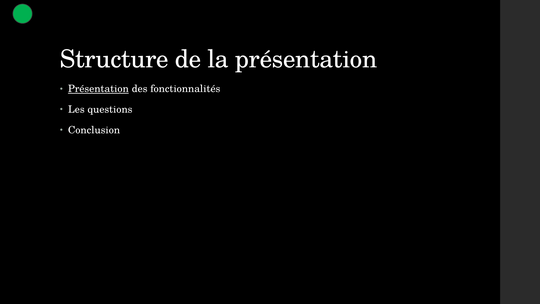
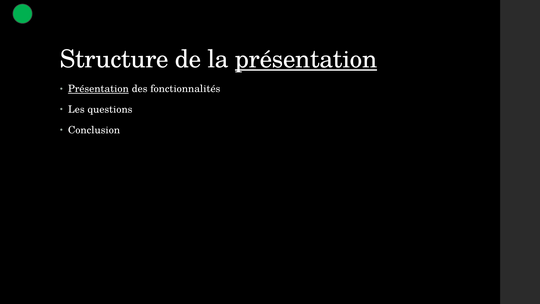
présentation underline: none -> present (306, 59)
